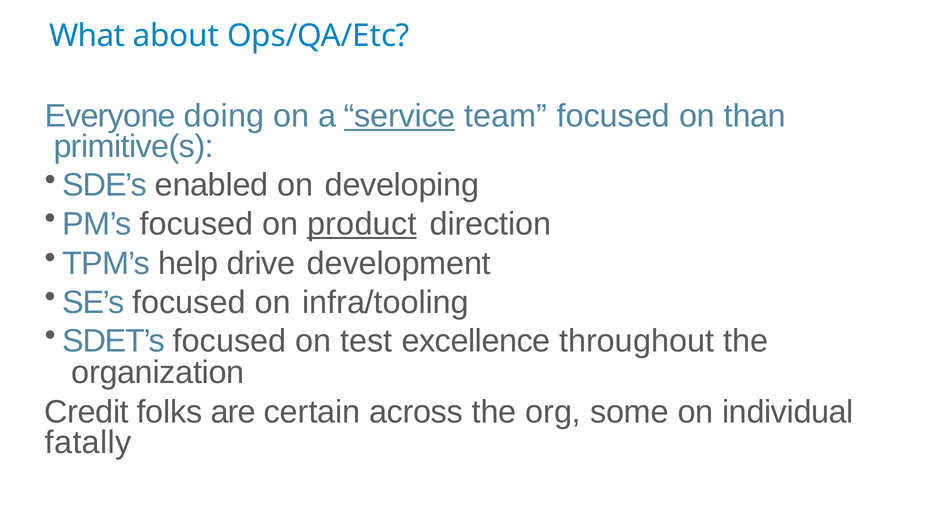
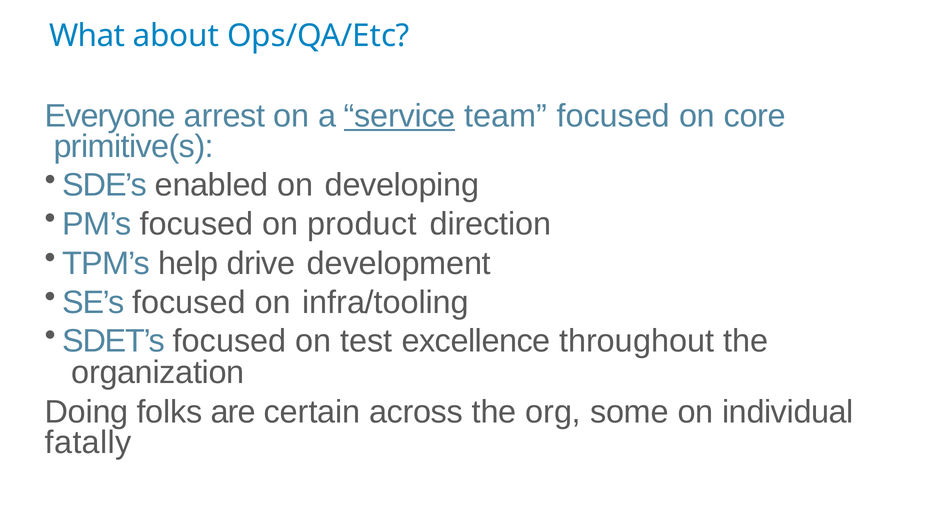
doing: doing -> arrest (225, 116)
than: than -> core (755, 116)
product underline: present -> none (362, 224)
Credit: Credit -> Doing (86, 412)
